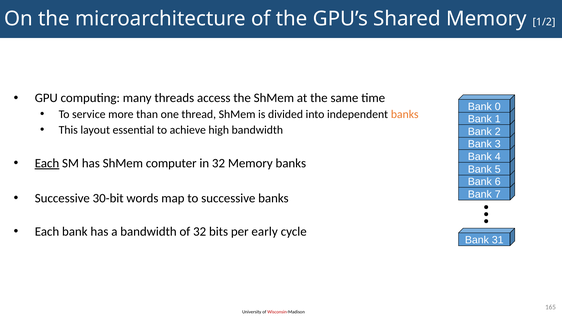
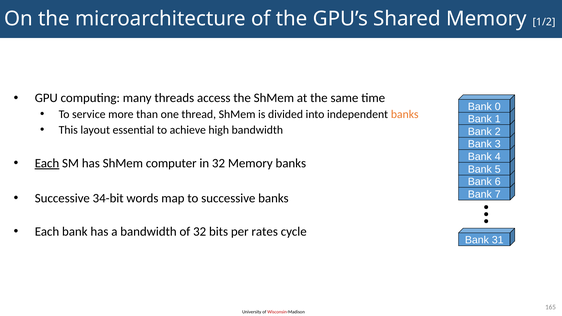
30-bit: 30-bit -> 34-bit (108, 198)
early: early -> rates (265, 232)
